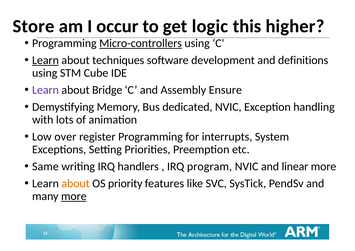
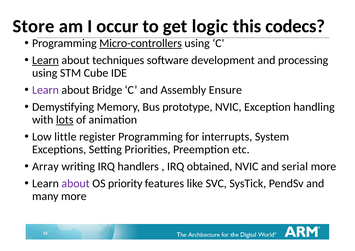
higher: higher -> codecs (295, 26)
definitions: definitions -> processing (303, 60)
dedicated: dedicated -> prototype (187, 107)
lots underline: none -> present (65, 120)
over: over -> little (65, 137)
Same: Same -> Array (45, 166)
program: program -> obtained (210, 166)
linear: linear -> serial (295, 166)
about colour: orange -> purple (76, 183)
more underline: present -> none (74, 196)
